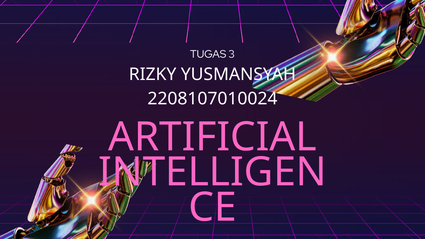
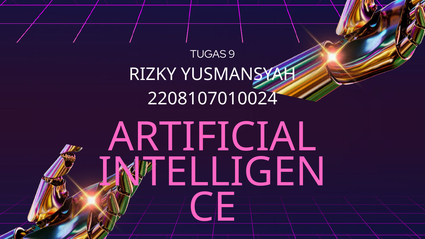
3: 3 -> 9 (232, 54)
